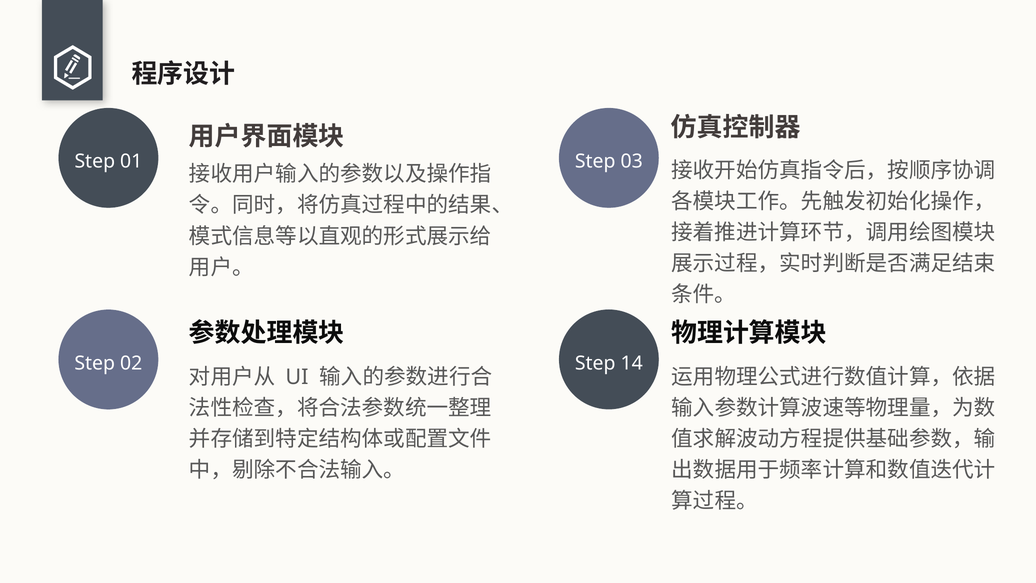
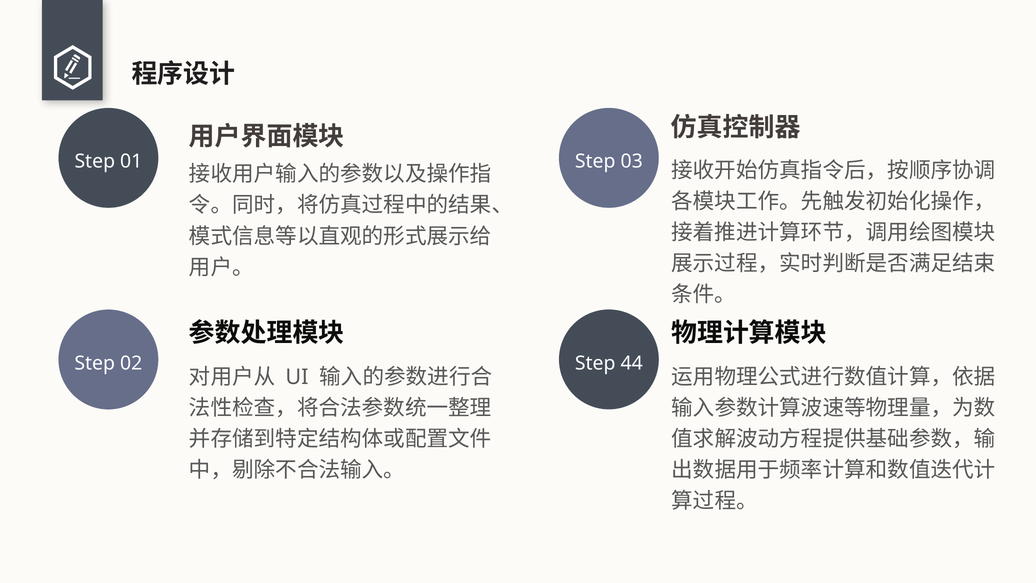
14: 14 -> 44 (632, 363)
